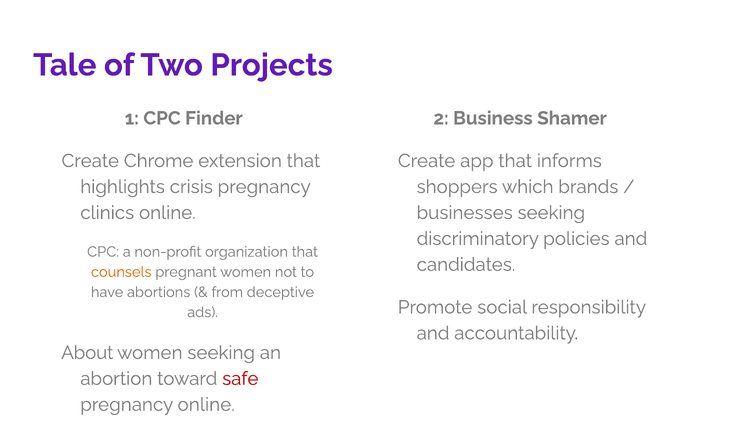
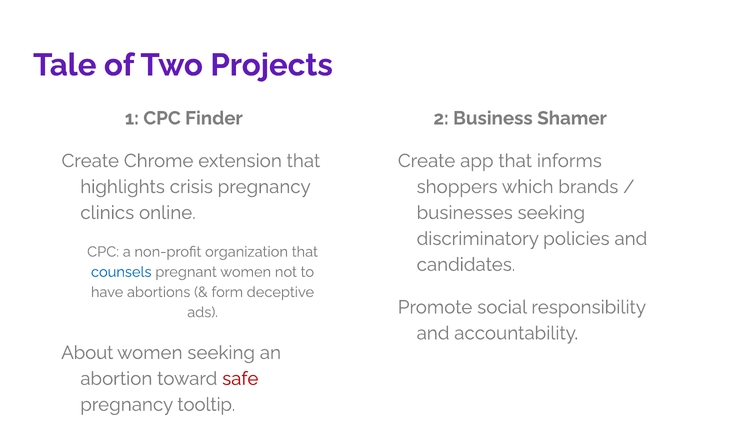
counsels colour: orange -> blue (121, 272)
from: from -> form (227, 292)
pregnancy online: online -> tooltip (206, 405)
